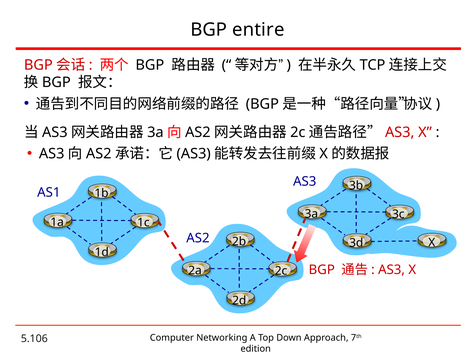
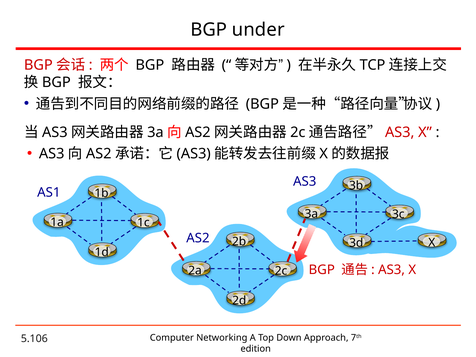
entire: entire -> under (258, 30)
